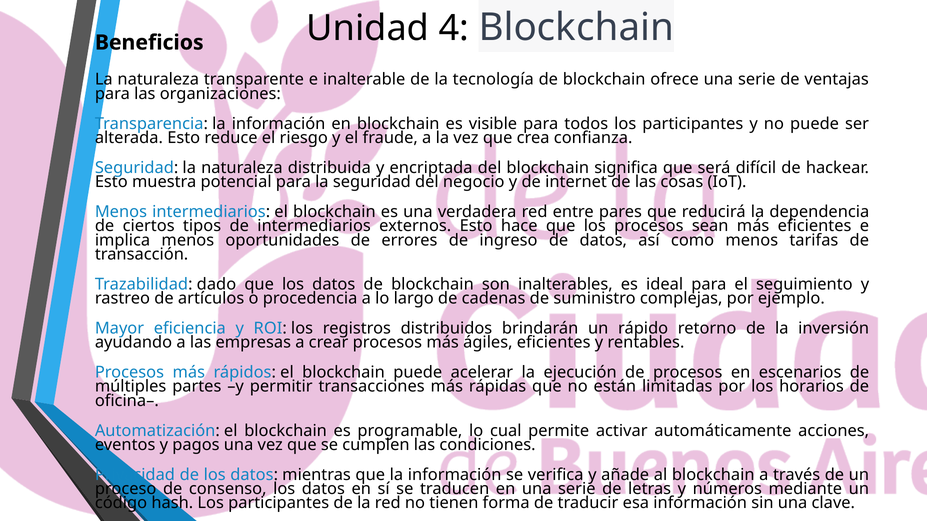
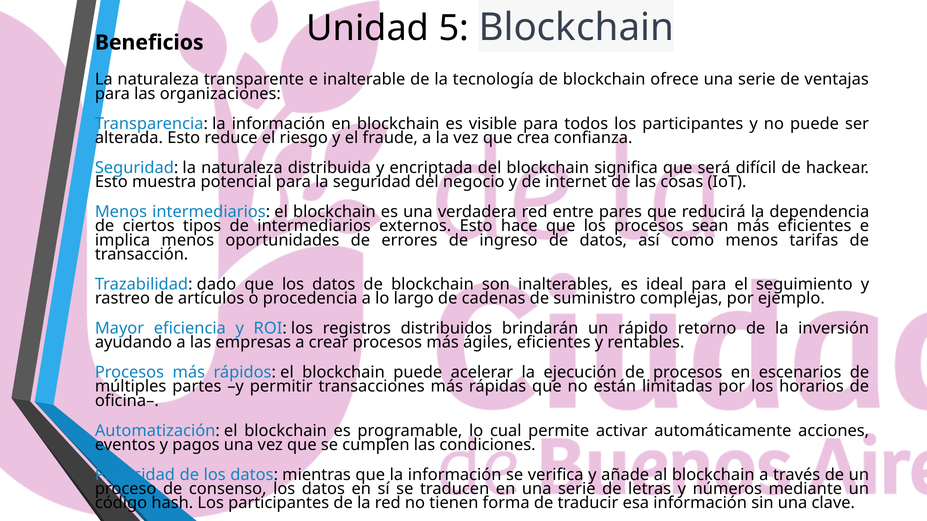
4: 4 -> 5 (454, 29)
